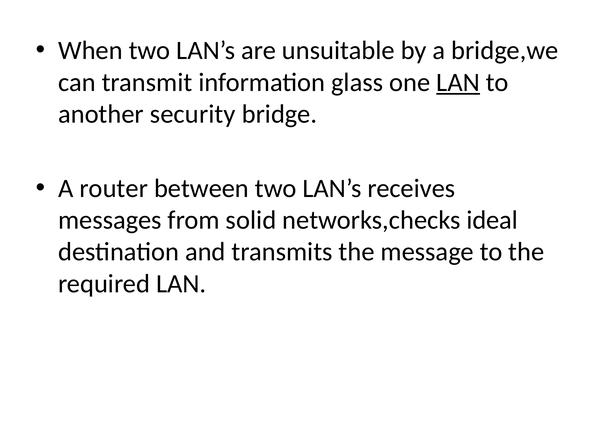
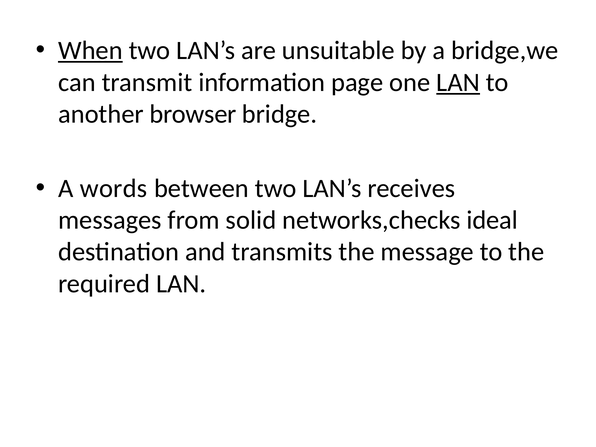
When underline: none -> present (90, 51)
glass: glass -> page (357, 82)
security: security -> browser (193, 114)
router: router -> words (114, 188)
